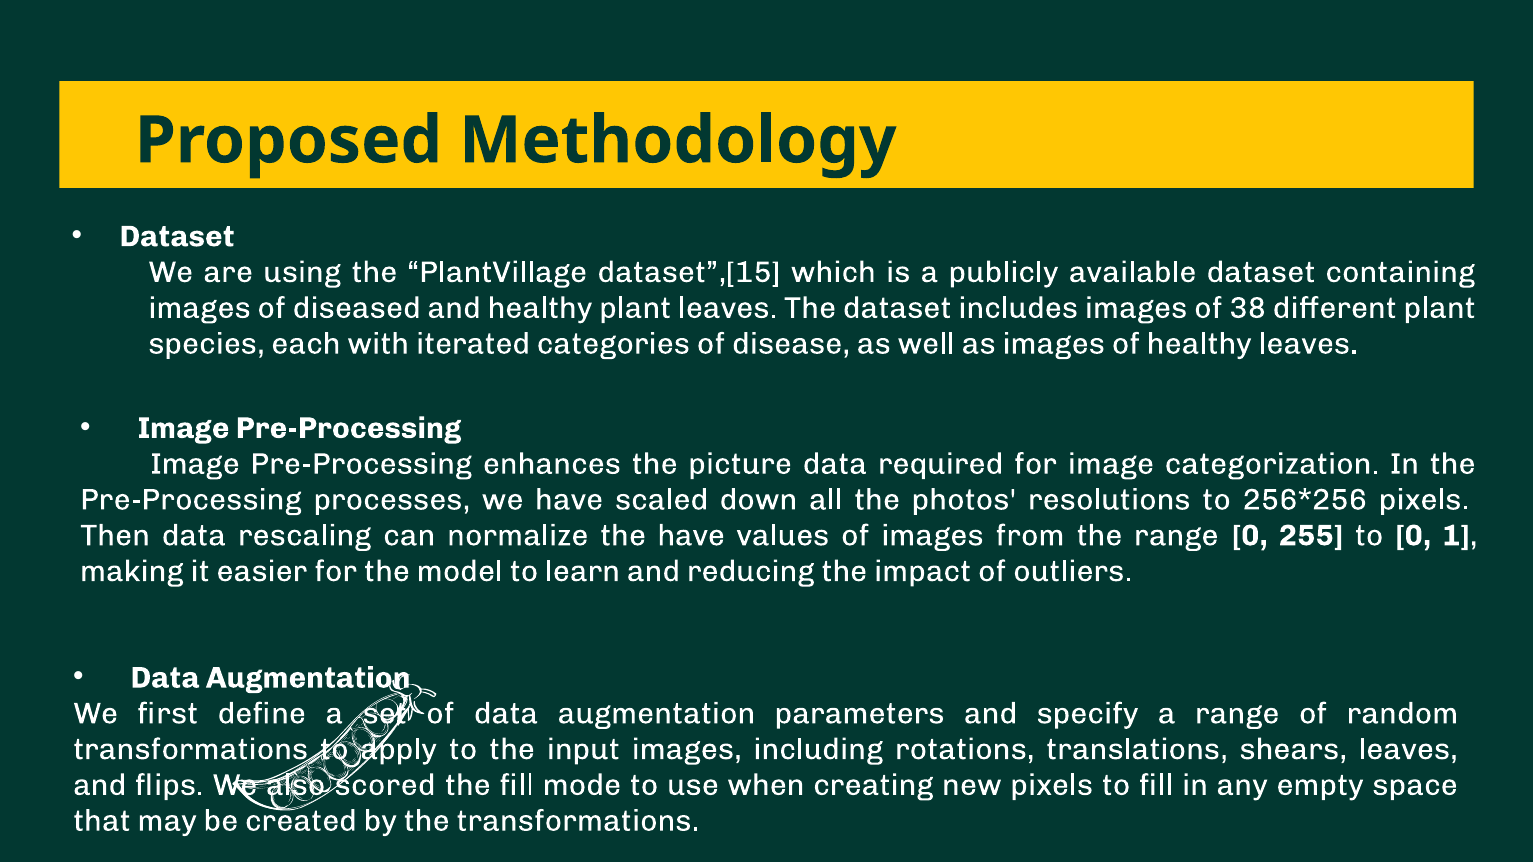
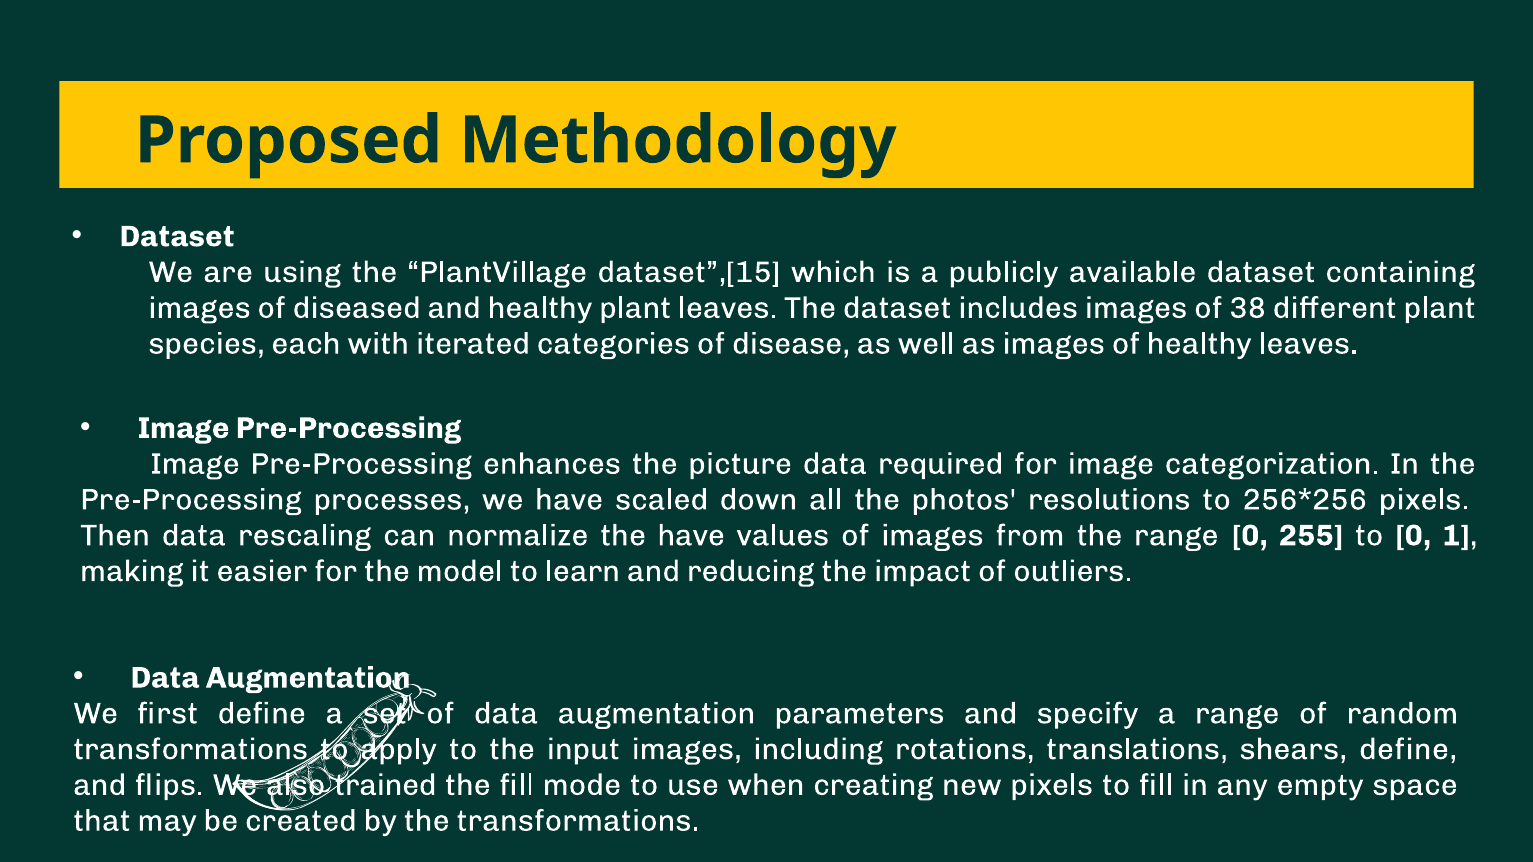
shears leaves: leaves -> define (1408, 750)
scored: scored -> trained (385, 785)
